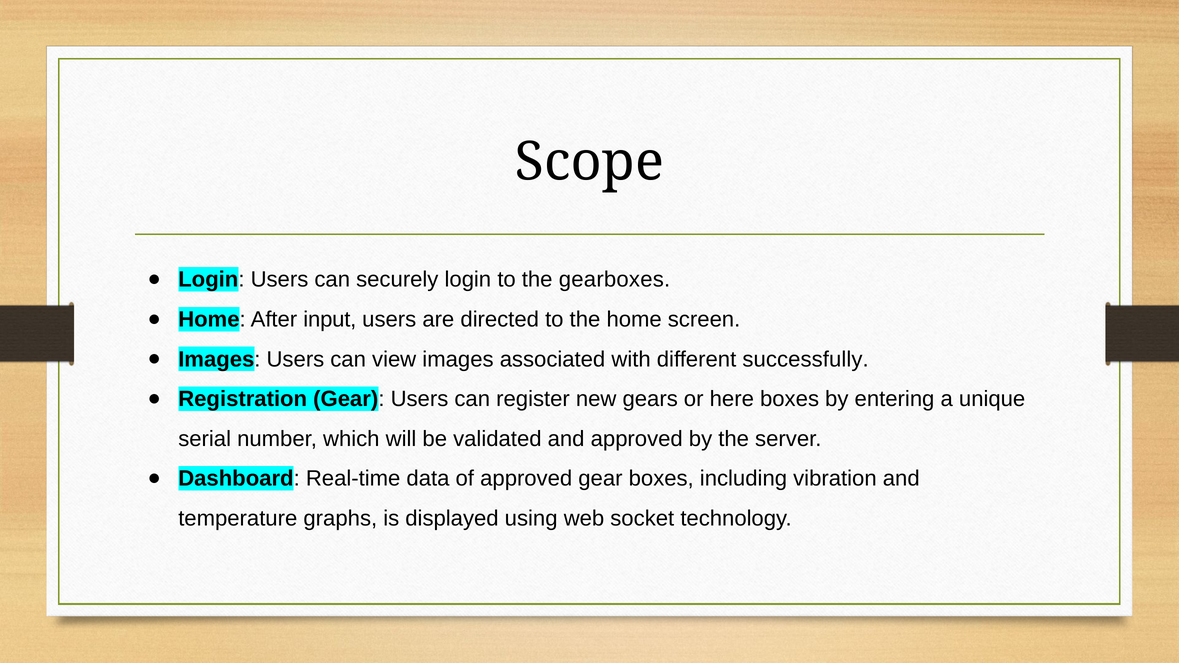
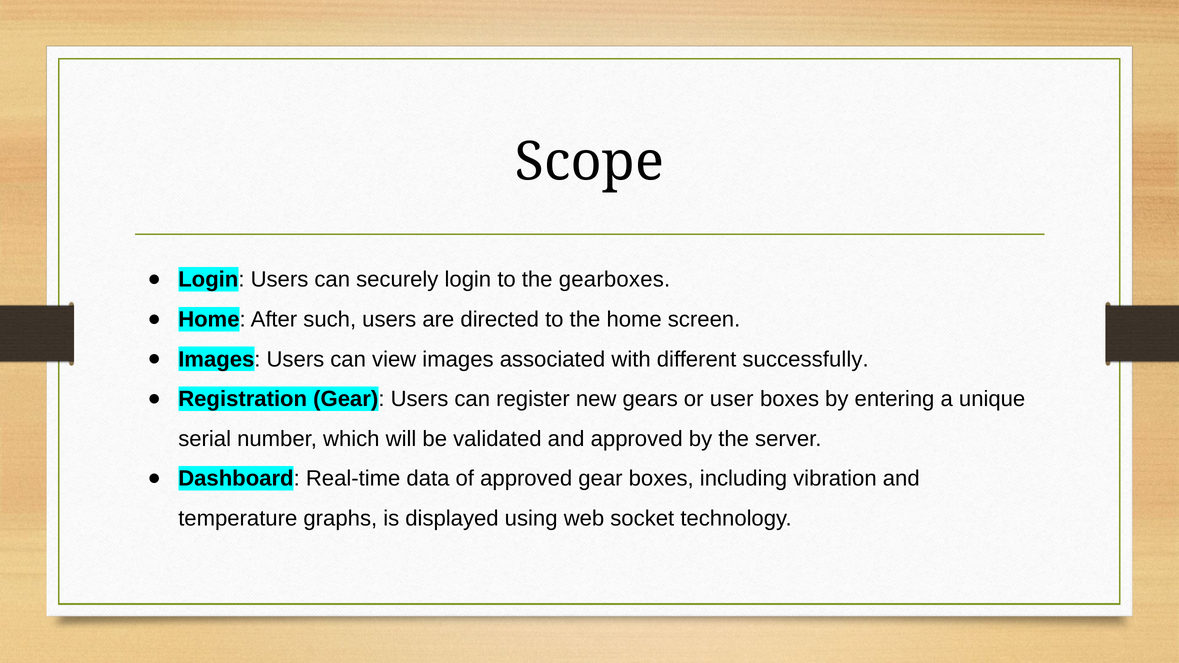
input: input -> such (330, 320)
here: here -> user (732, 399)
